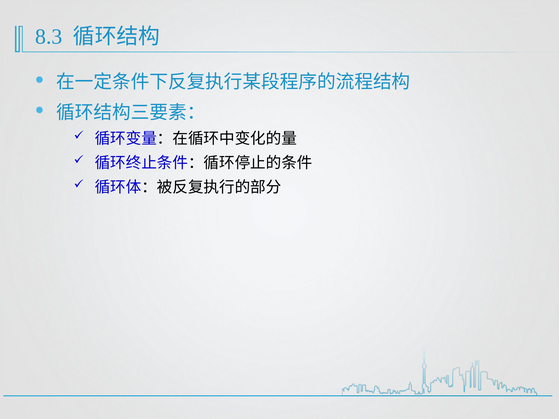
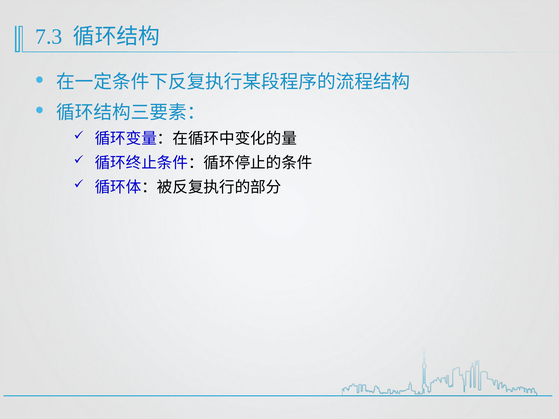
8.3: 8.3 -> 7.3 (49, 37)
